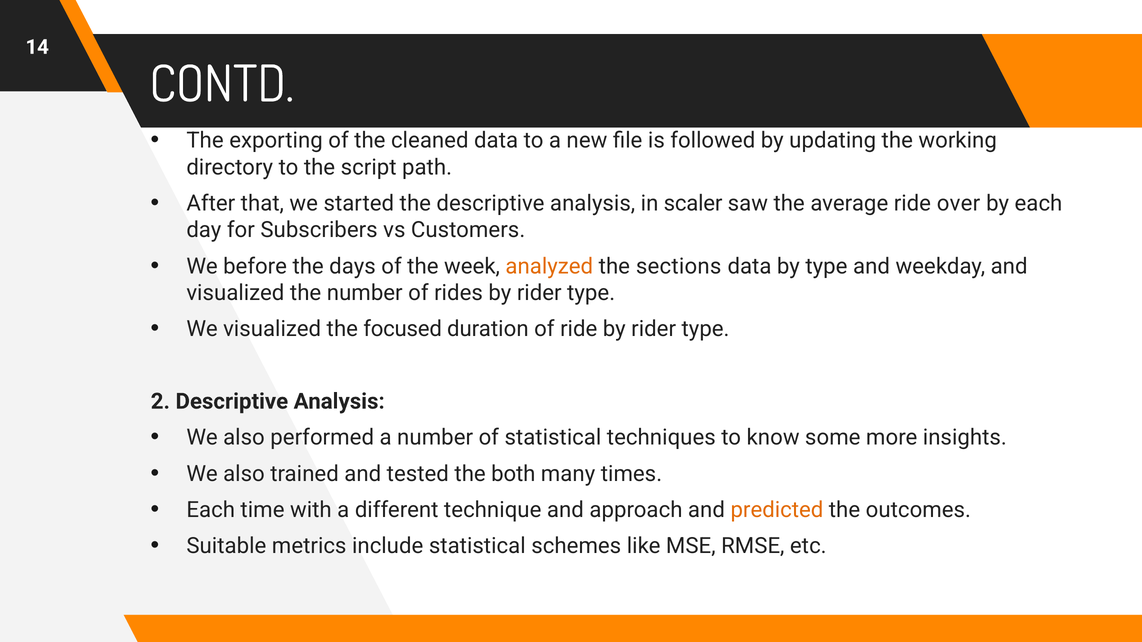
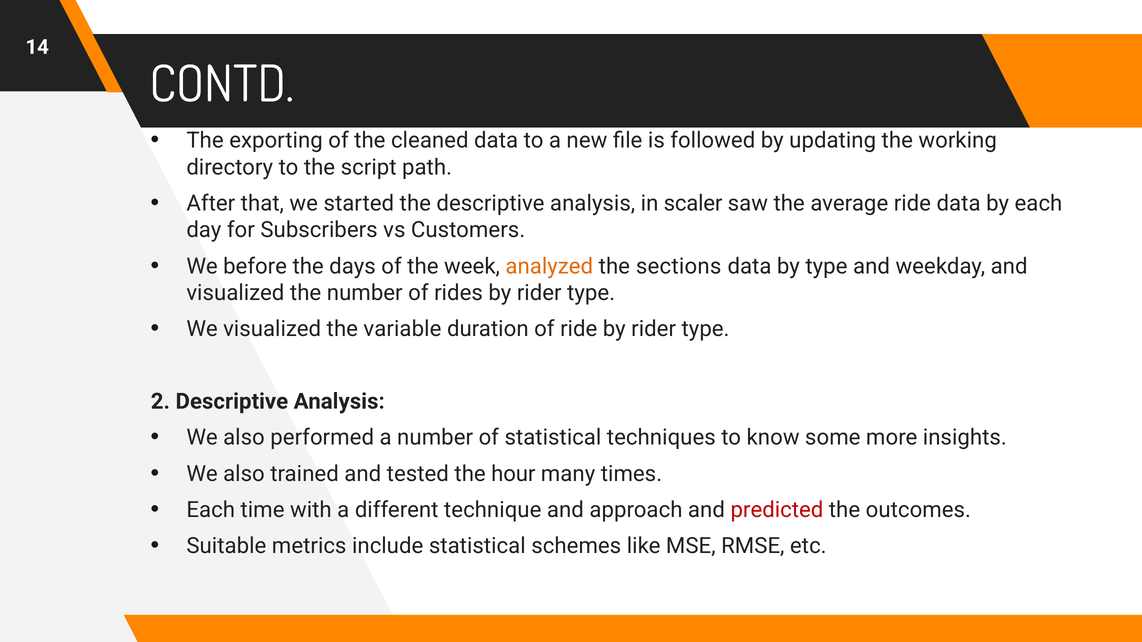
ride over: over -> data (959, 203)
focused: focused -> variable (402, 329)
both: both -> hour (513, 474)
predicted colour: orange -> red (777, 510)
